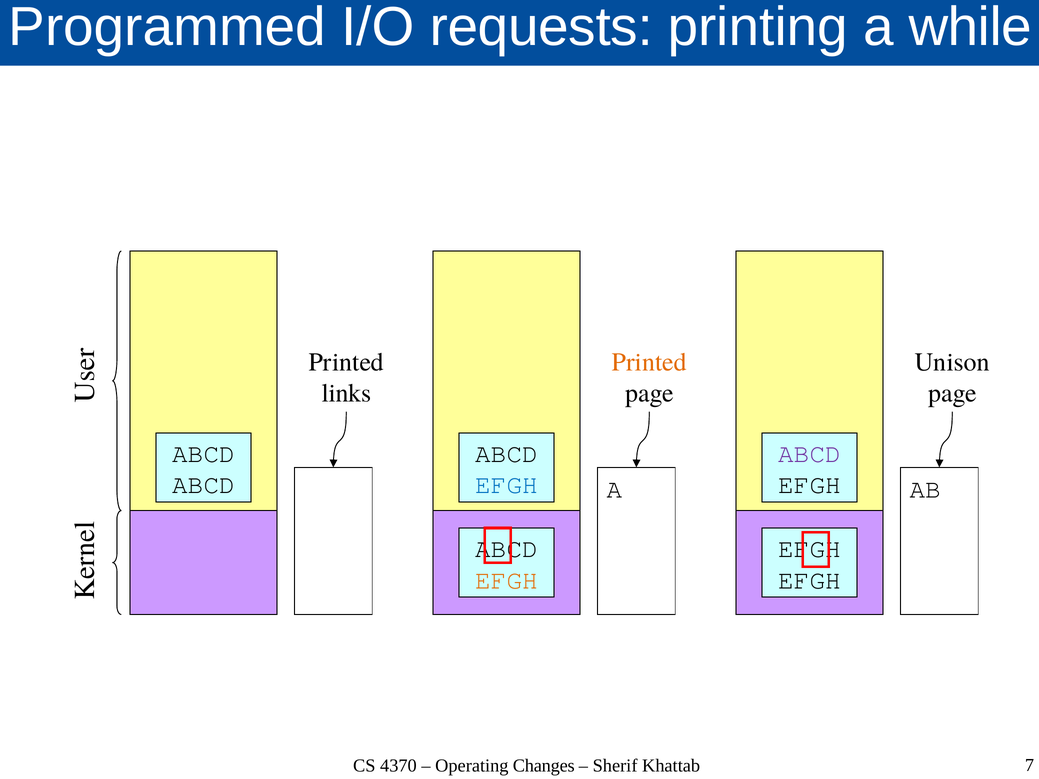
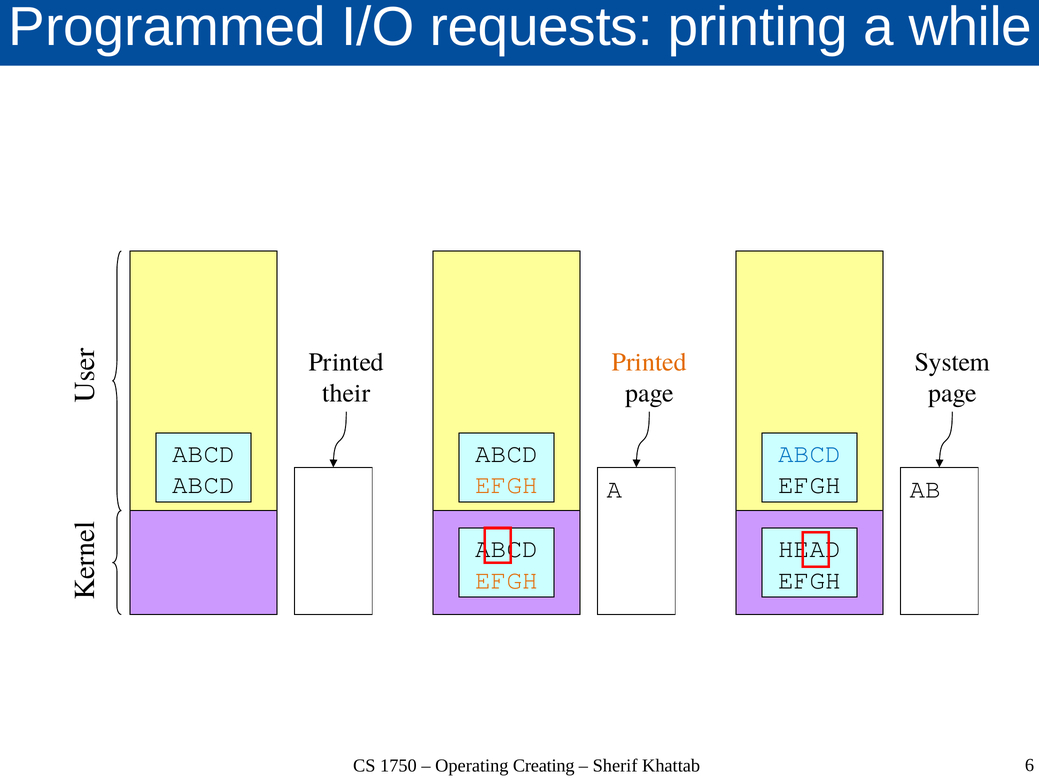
Unison: Unison -> System (952, 362)
links: links -> their (346, 393)
ABCD colour: purple -> blue (810, 454)
EFGH colour: blue -> orange (507, 485)
EFGH: EFGH -> HEAD (810, 549)
4370: 4370 -> 1750 (398, 766)
Changes: Changes -> Creating (544, 766)
7: 7 -> 6 (1030, 765)
